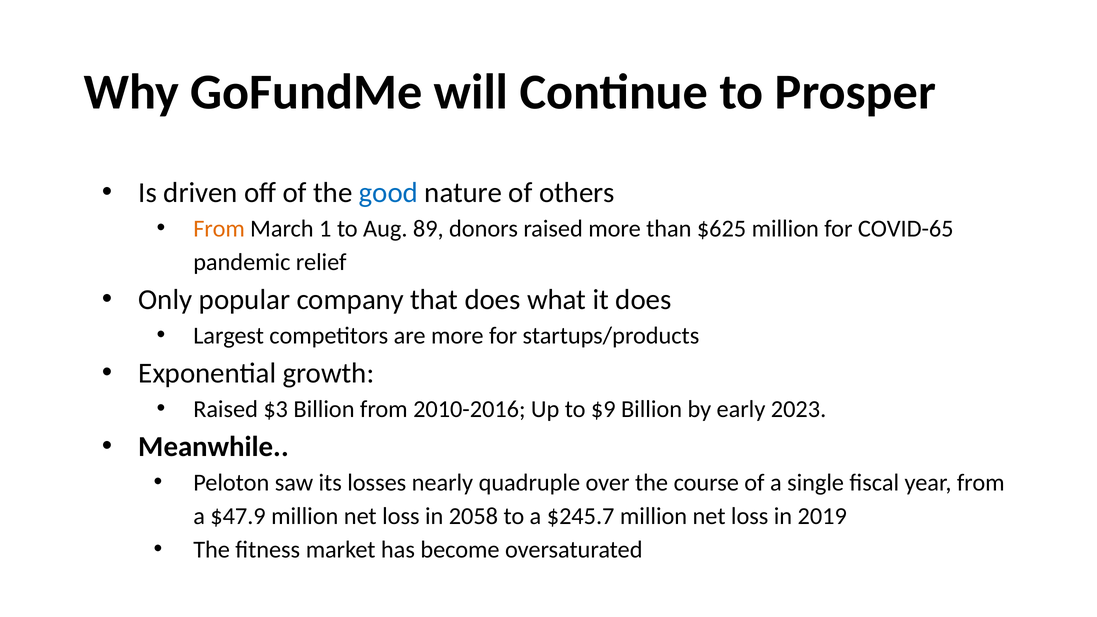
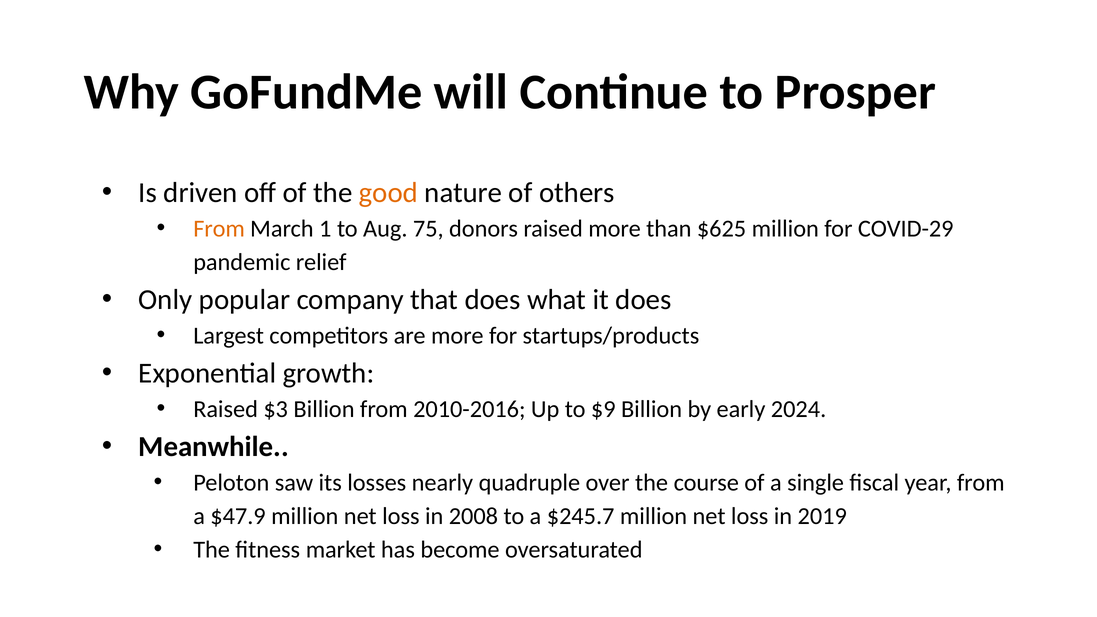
good colour: blue -> orange (388, 193)
89: 89 -> 75 (428, 229)
COVID-65: COVID-65 -> COVID-29 (906, 229)
2023: 2023 -> 2024 (799, 409)
2058: 2058 -> 2008 (473, 516)
